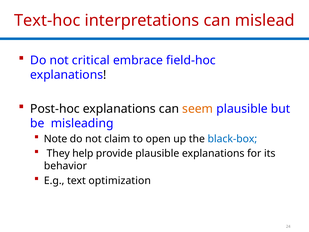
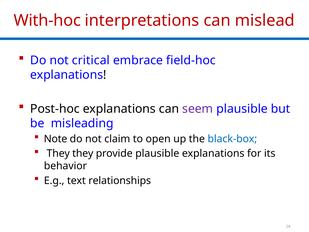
Text-hoc: Text-hoc -> With-hoc (47, 20)
seem colour: orange -> purple (198, 109)
They help: help -> they (83, 153)
optimization: optimization -> relationships (120, 180)
